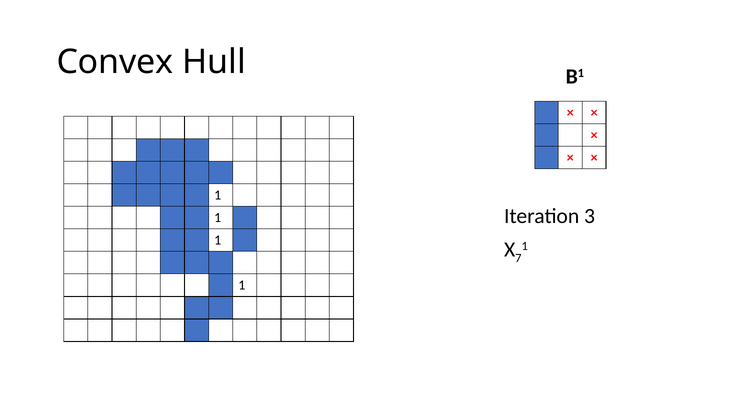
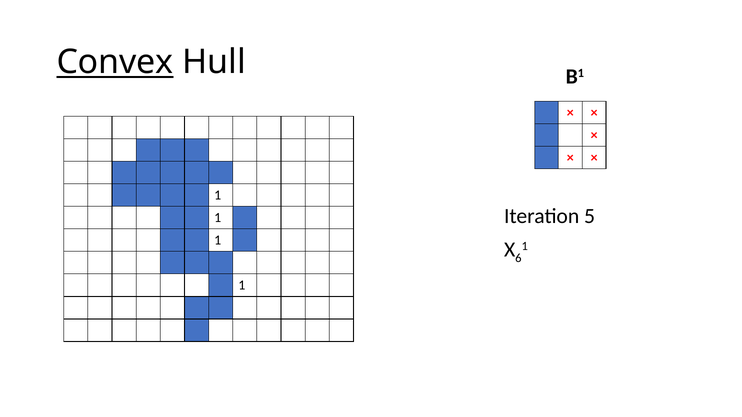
Convex underline: none -> present (115, 62)
3: 3 -> 5 (590, 216)
7: 7 -> 6 (518, 258)
